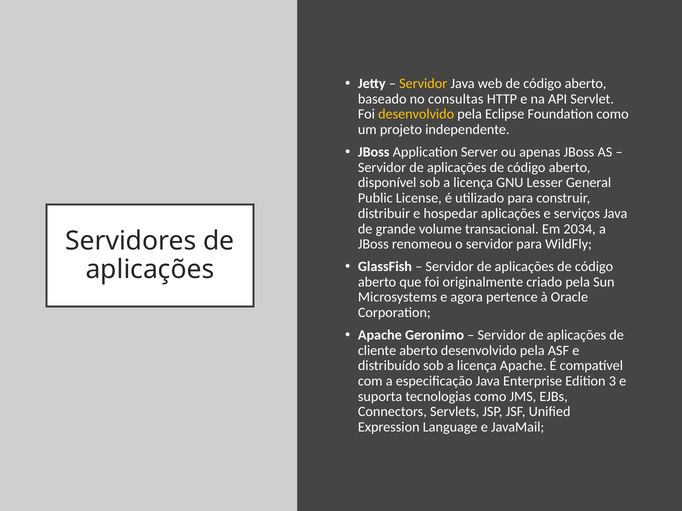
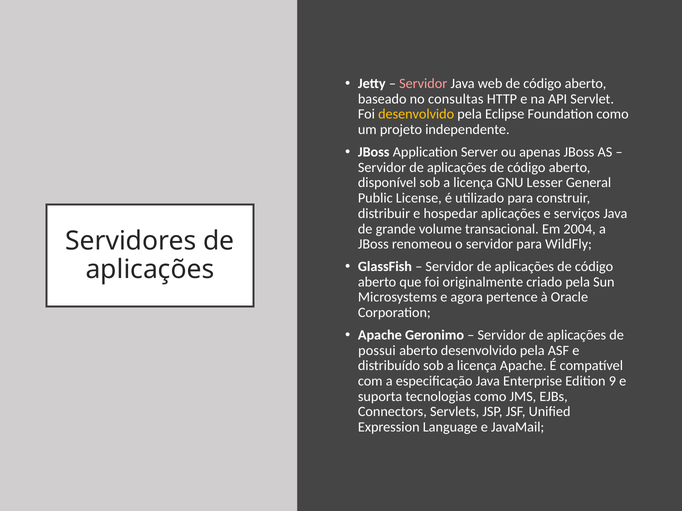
Servidor colour: yellow -> pink (423, 84)
2034: 2034 -> 2004 (580, 229)
cliente: cliente -> possui (377, 351)
3: 3 -> 9 (612, 382)
